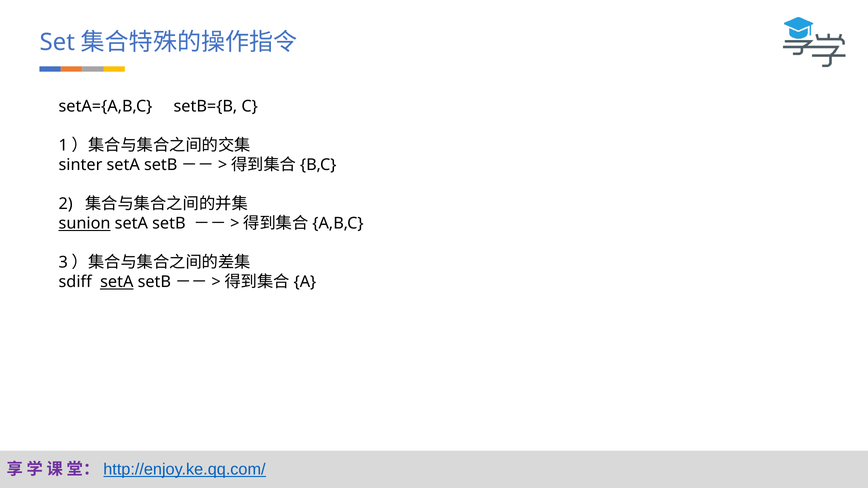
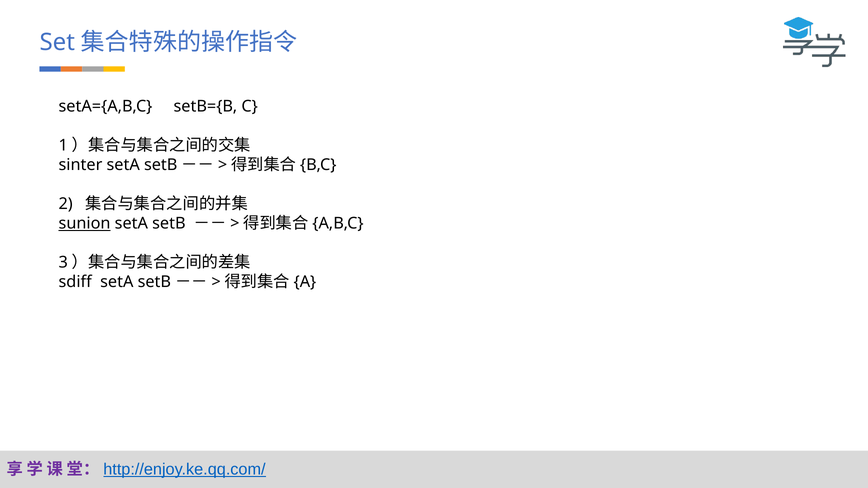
setA underline: present -> none (117, 282)
